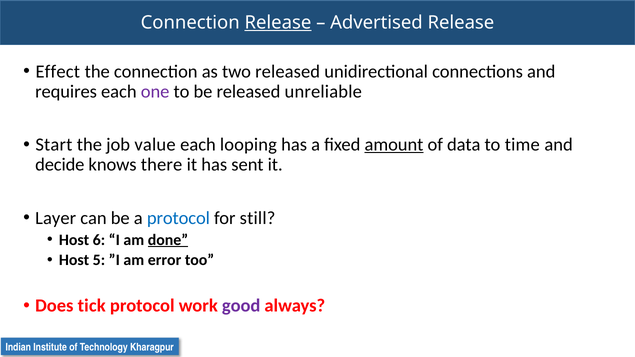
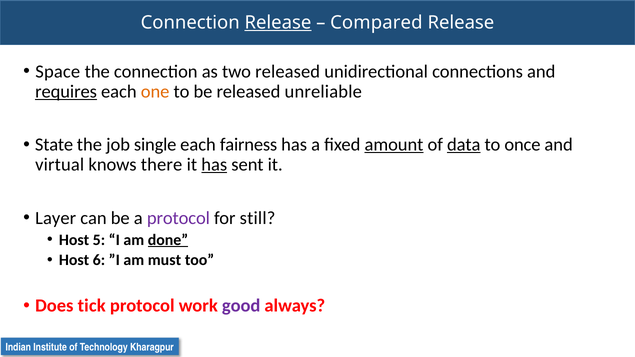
Advertised: Advertised -> Compared (376, 22)
Effect: Effect -> Space (58, 71)
requires underline: none -> present (66, 91)
one colour: purple -> orange (155, 91)
Start: Start -> State (54, 145)
value: value -> single (155, 145)
looping: looping -> fairness (249, 145)
data underline: none -> present (464, 145)
time: time -> once (522, 145)
decide: decide -> virtual (60, 165)
has underline: none -> present (214, 165)
protocol colour: blue -> purple (178, 218)
6: 6 -> 5 (99, 240)
5: 5 -> 6 (99, 260)
error: error -> must (164, 260)
